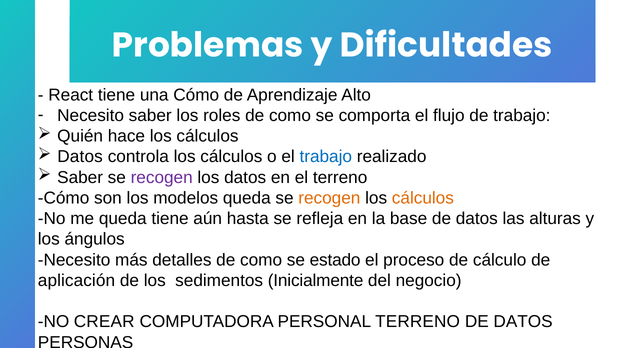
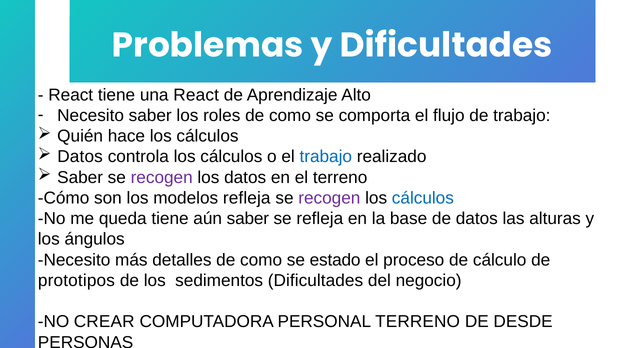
una Cómo: Cómo -> React (196, 95)
modelos queda: queda -> refleja (247, 198)
recogen colour: orange -> purple (329, 198)
cálculos colour: orange -> blue (423, 198)
aún hasta: hasta -> saber (248, 219)
aplicación: aplicación -> prototipos (76, 281)
sedimentos Inicialmente: Inicialmente -> Dificultades (315, 281)
DATOS: DATOS -> DESDE (523, 322)
